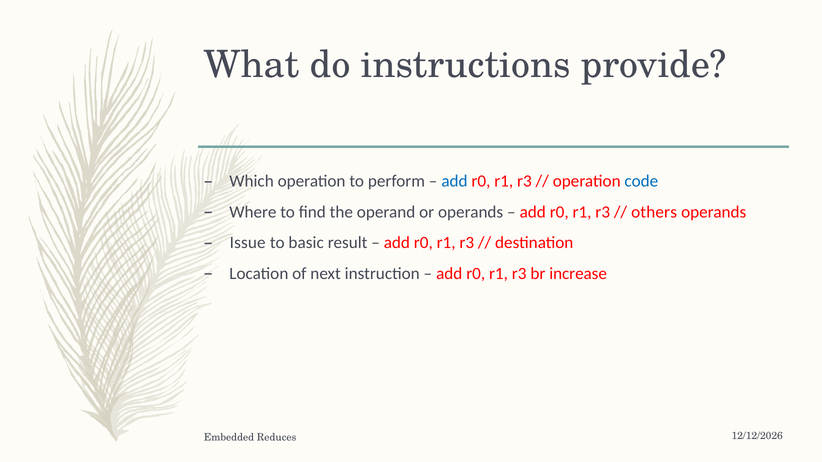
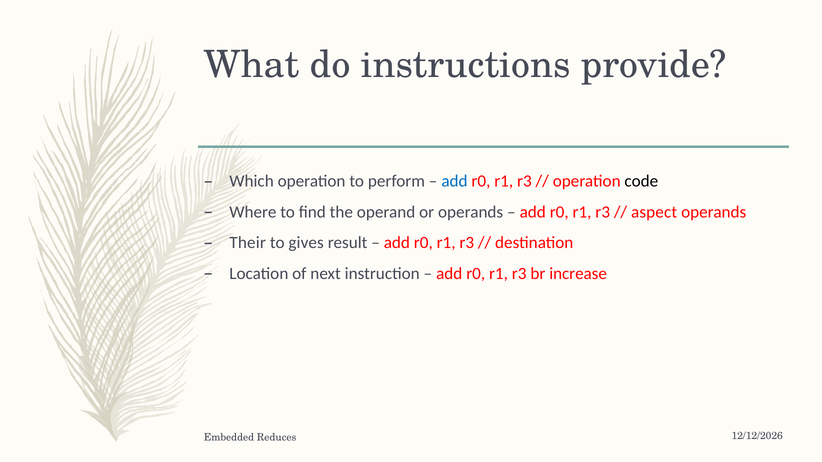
code colour: blue -> black (641, 181)
others: others -> aspect (654, 212)
Issue: Issue -> Their (248, 243)
basic: basic -> gives (306, 243)
